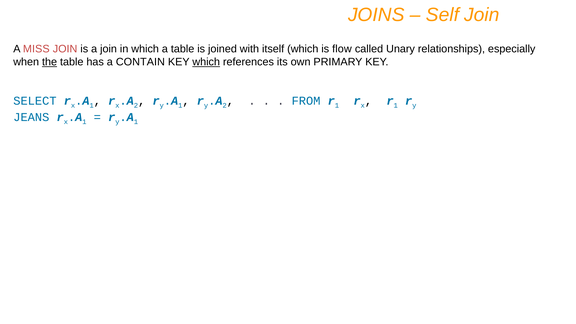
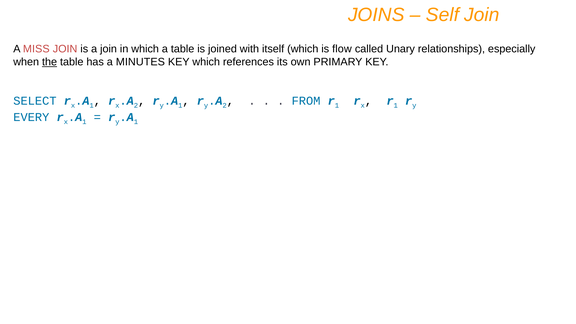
CONTAIN: CONTAIN -> MINUTES (140, 62)
which underline: present -> none (206, 62)
JEANS: JEANS -> EVERY (31, 117)
